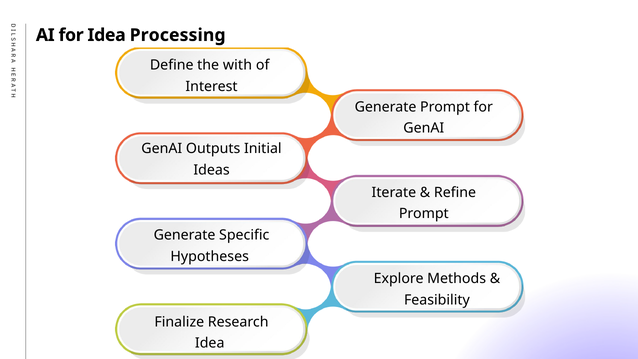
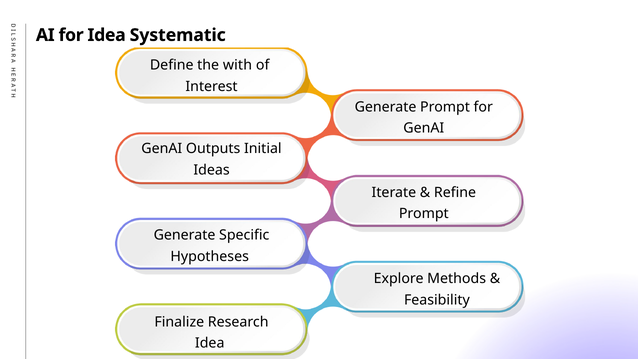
Processing: Processing -> Systematic (178, 35)
